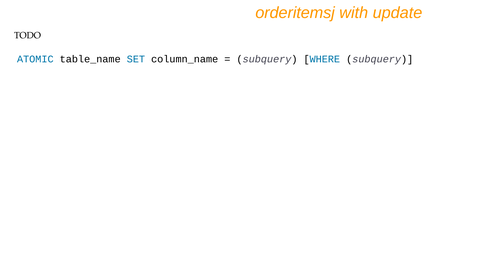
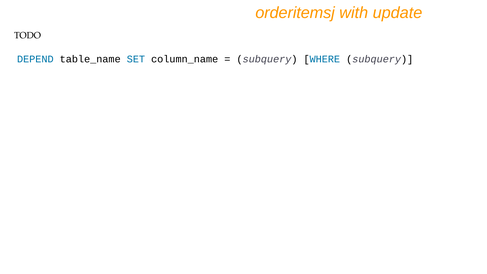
ATOMIC: ATOMIC -> DEPEND (35, 59)
